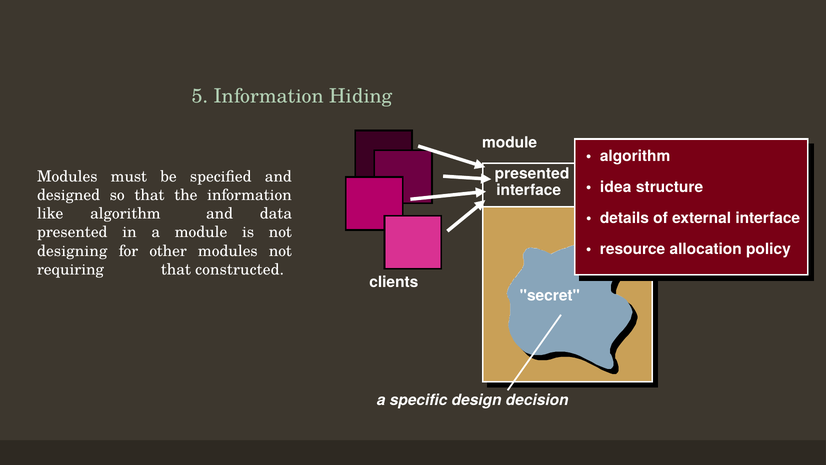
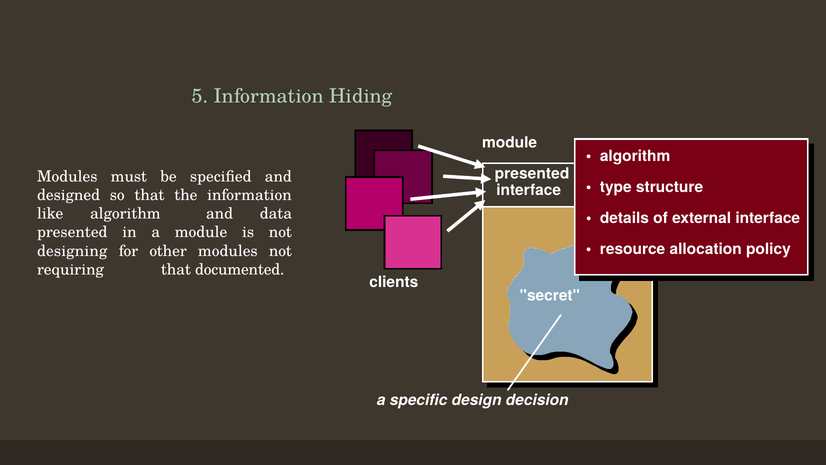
idea: idea -> type (616, 187)
constructed: constructed -> documented (240, 269)
